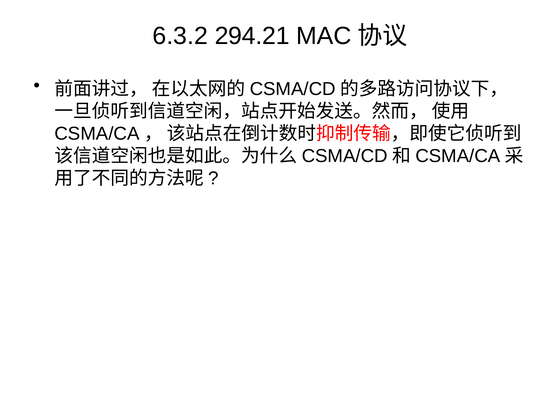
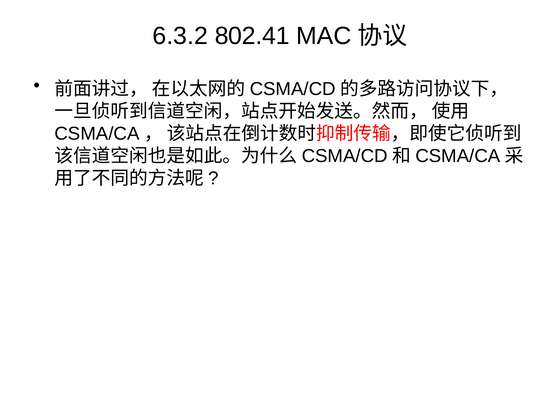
294.21: 294.21 -> 802.41 (252, 36)
